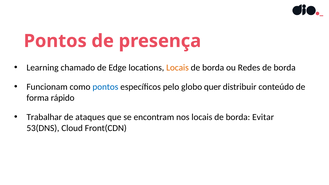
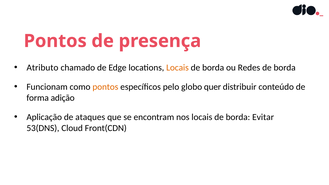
Learning: Learning -> Atributo (42, 68)
pontos colour: blue -> orange (105, 87)
rápido: rápido -> adição (63, 98)
Trabalhar: Trabalhar -> Aplicação (44, 117)
